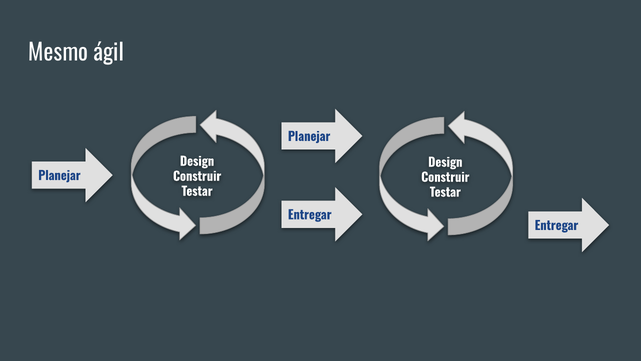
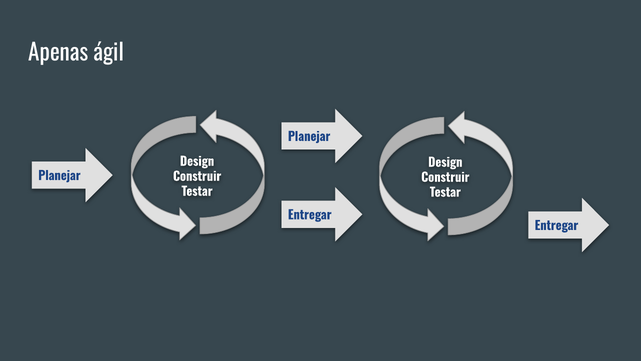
Mesmo: Mesmo -> Apenas (58, 53)
